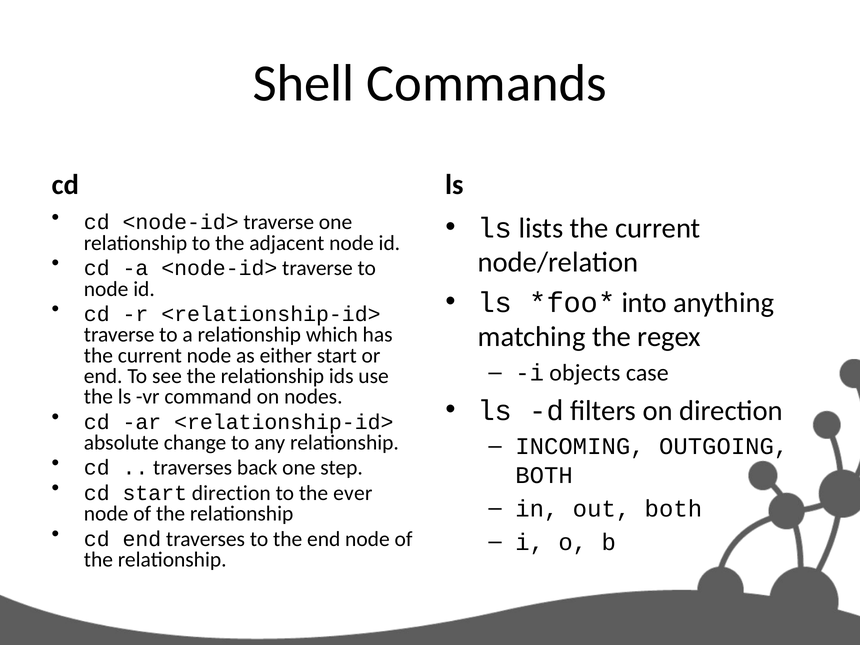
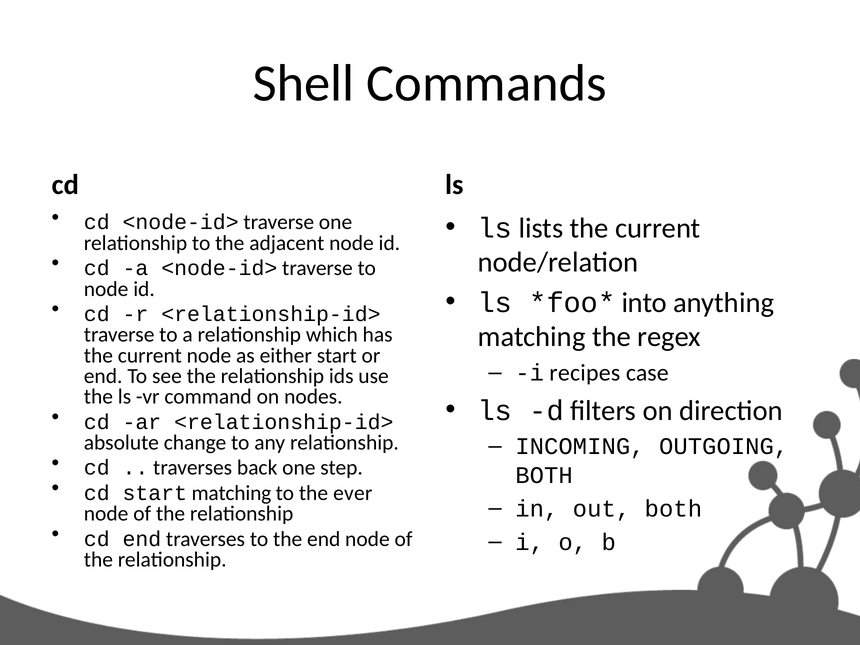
objects: objects -> recipes (585, 373)
start direction: direction -> matching (231, 493)
